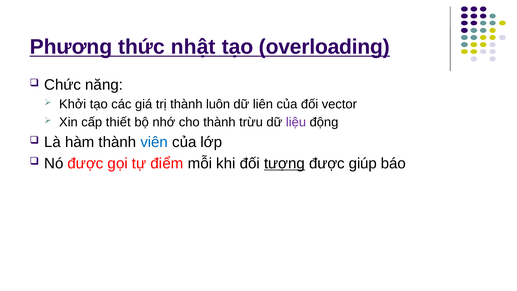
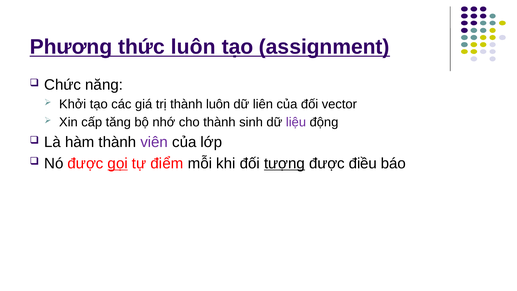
thức nhật: nhật -> luôn (193, 47)
overloading: overloading -> assignment (324, 47)
thiết: thiết -> tăng (118, 122)
trừu: trừu -> sinh (251, 122)
viên colour: blue -> purple (154, 142)
gọi underline: none -> present (118, 163)
giúp: giúp -> điều (363, 163)
